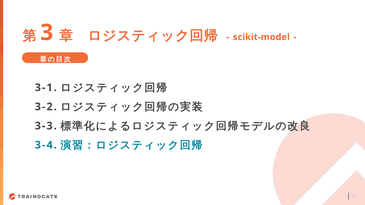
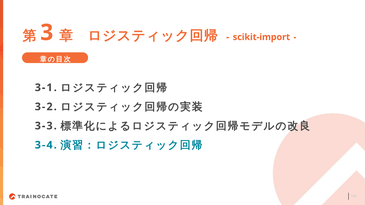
scikit-model: scikit-model -> scikit-import (261, 37)
